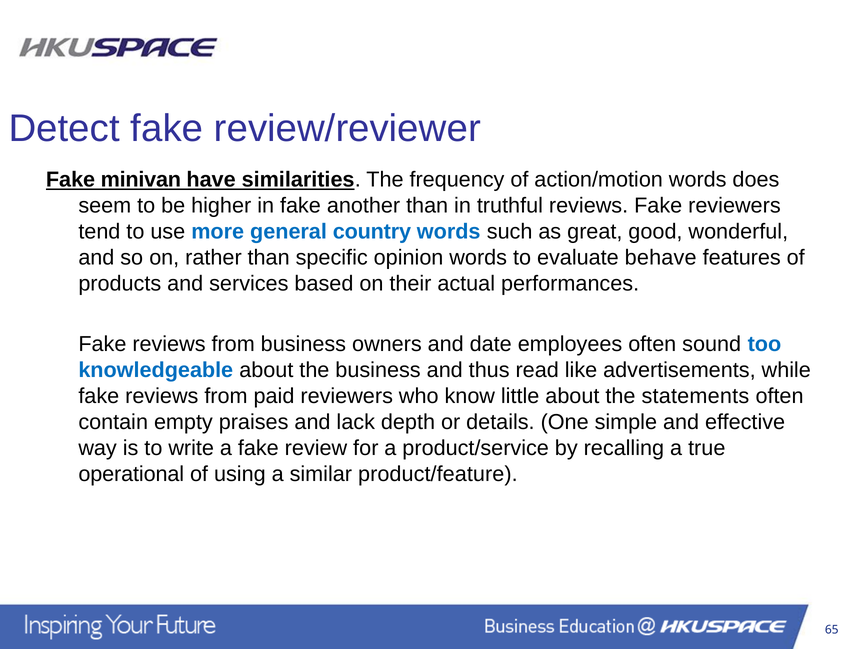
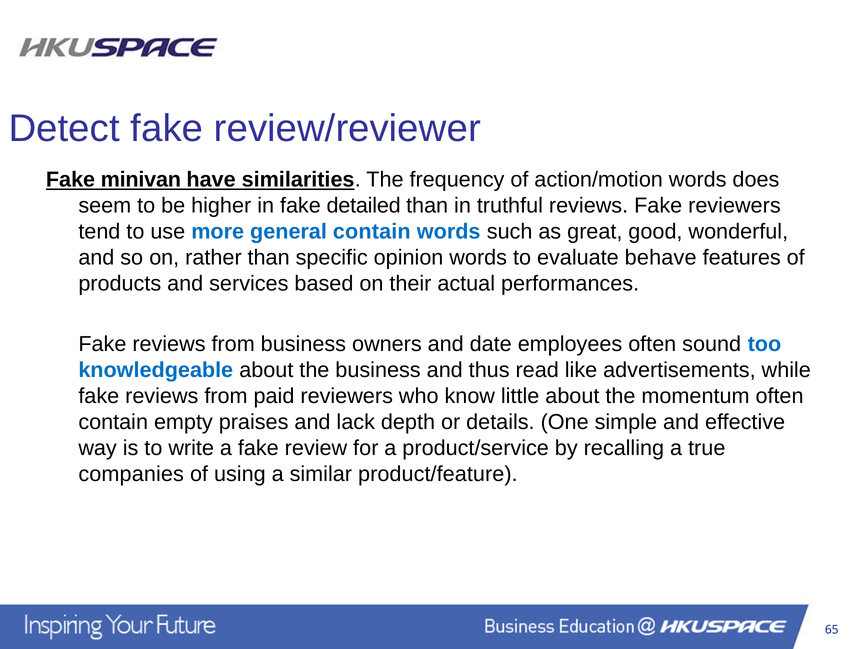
another: another -> detailed (364, 206)
general country: country -> contain (372, 232)
statements: statements -> momentum (696, 396)
operational: operational -> companies (131, 474)
